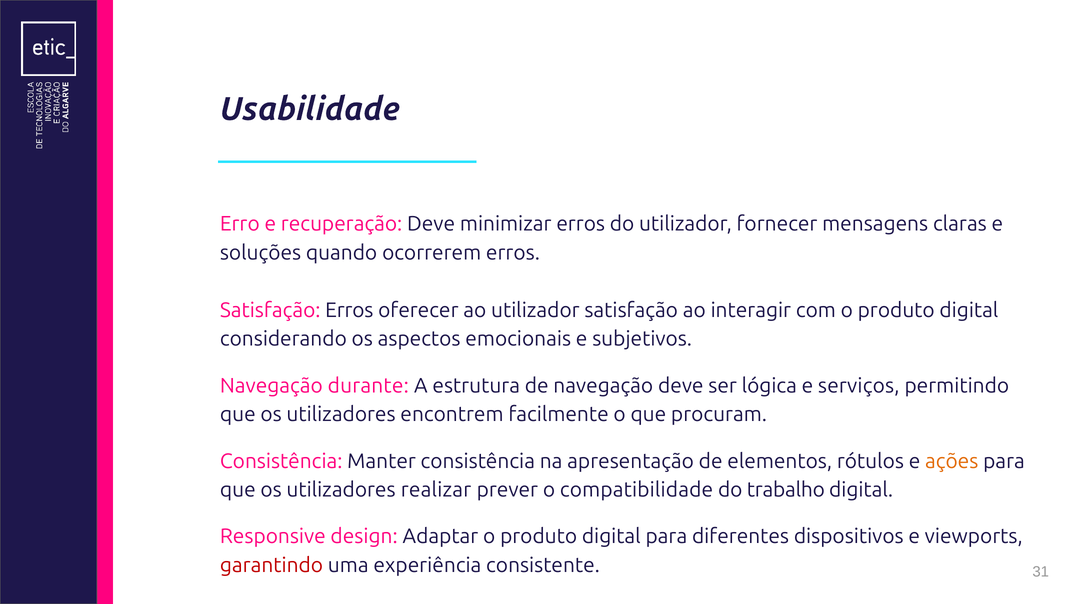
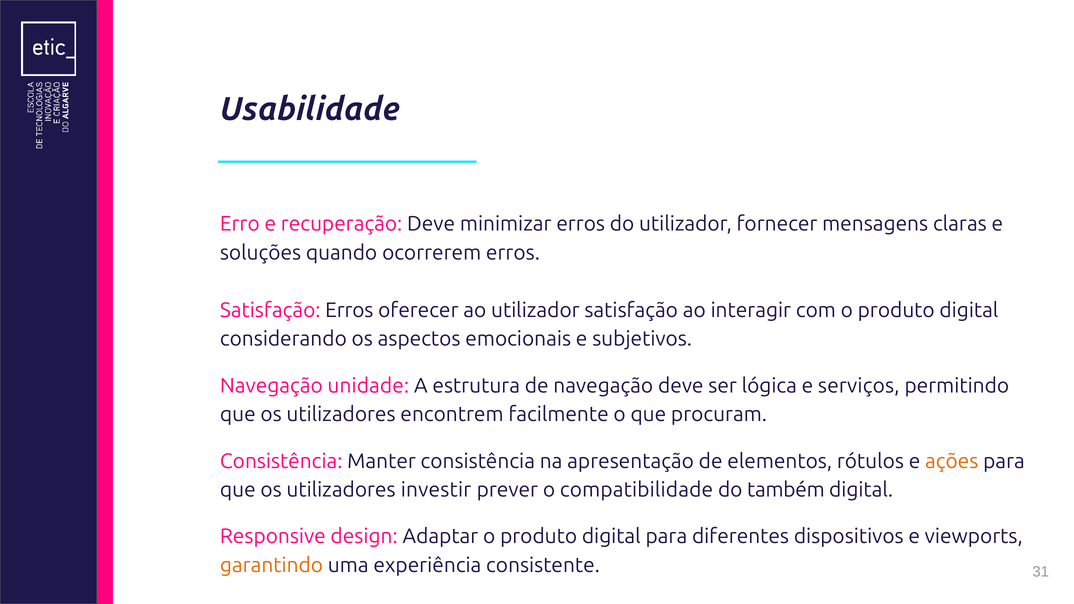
durante: durante -> unidade (368, 386)
realizar: realizar -> investir (436, 490)
trabalho: trabalho -> também (786, 490)
garantindo colour: red -> orange (272, 565)
